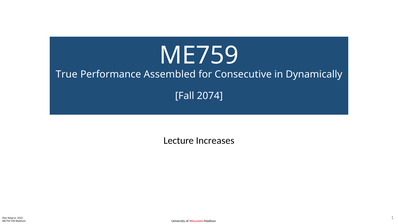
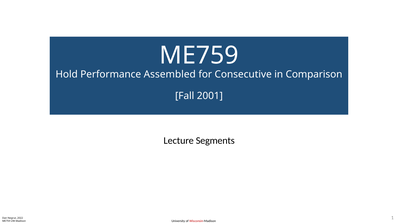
True: True -> Hold (67, 74)
Dynamically: Dynamically -> Comparison (314, 74)
2074: 2074 -> 2001 (210, 96)
Increases: Increases -> Segments (215, 140)
